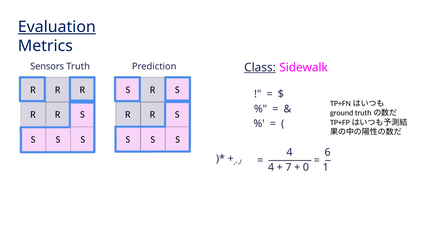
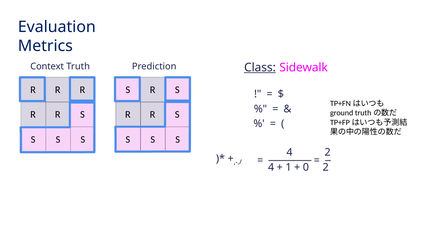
Evaluation underline: present -> none (57, 27)
Sensors: Sensors -> Context (47, 67)
4 6: 6 -> 2 (328, 153)
7: 7 -> 1 (288, 168)
0 1: 1 -> 2 (326, 168)
